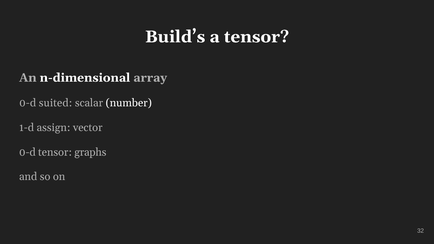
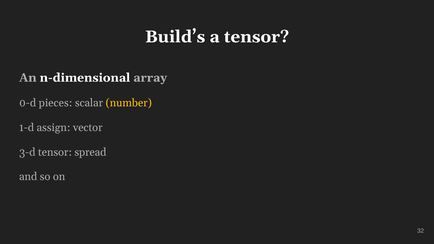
suited: suited -> pieces (55, 103)
number colour: white -> yellow (129, 103)
0-d: 0-d -> 3-d (27, 152)
graphs: graphs -> spread (90, 152)
